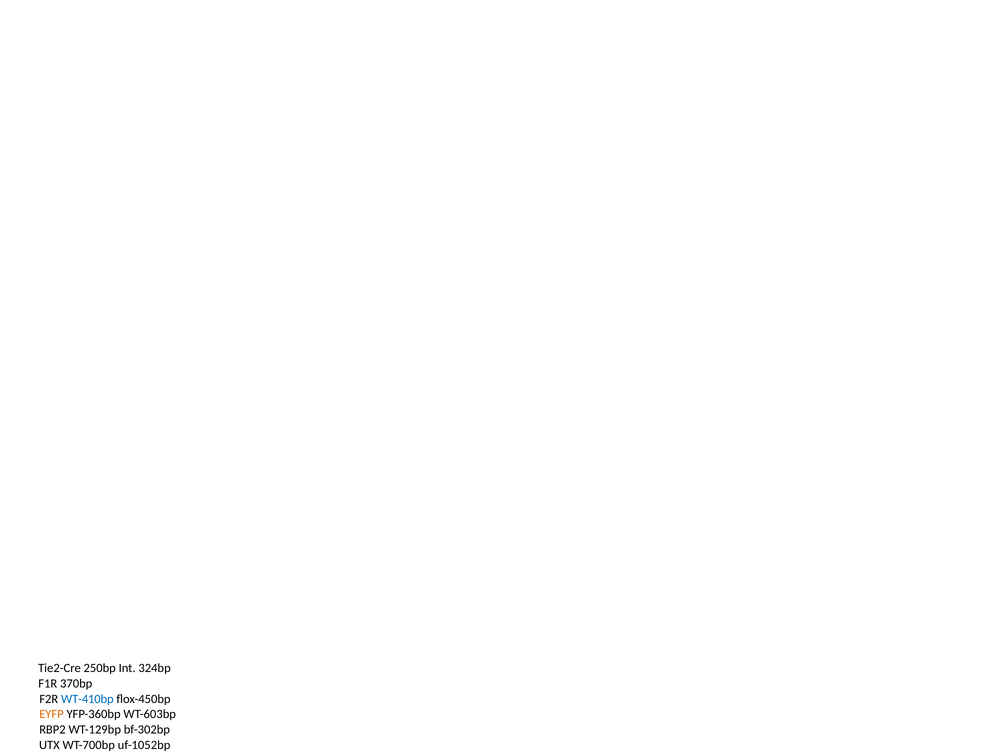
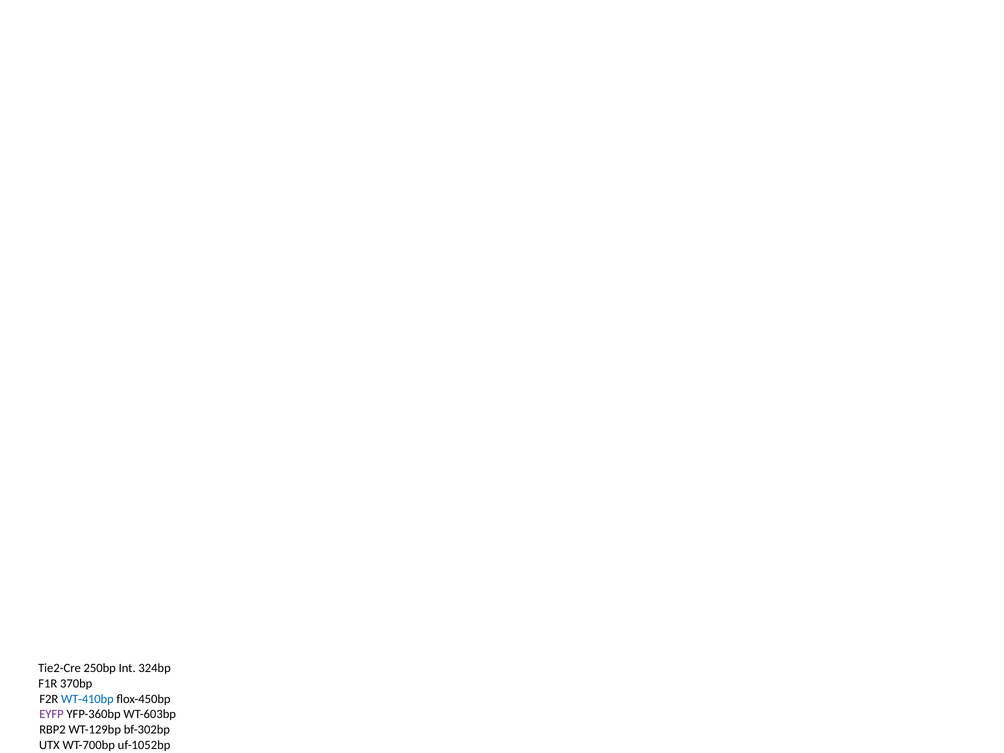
EYFP colour: orange -> purple (51, 714)
